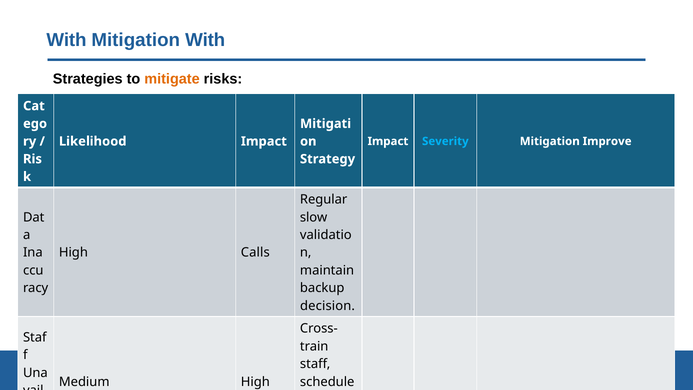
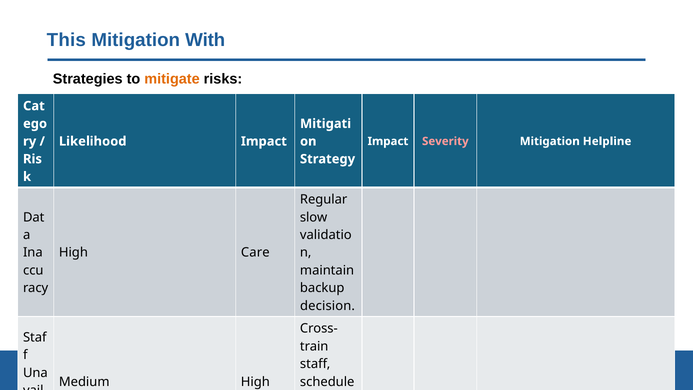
With: With -> This (66, 40)
Severity colour: light blue -> pink (445, 141)
Improve: Improve -> Helpline (607, 141)
Calls: Calls -> Care (255, 253)
